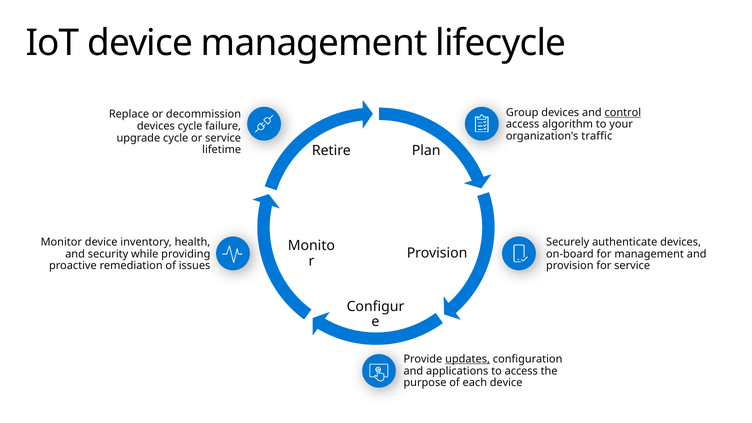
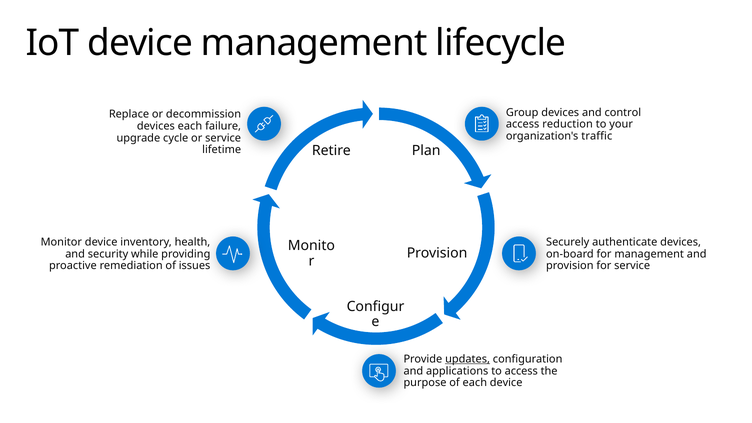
control underline: present -> none (623, 112)
algorithm: algorithm -> reduction (568, 124)
devices cycle: cycle -> each (190, 126)
